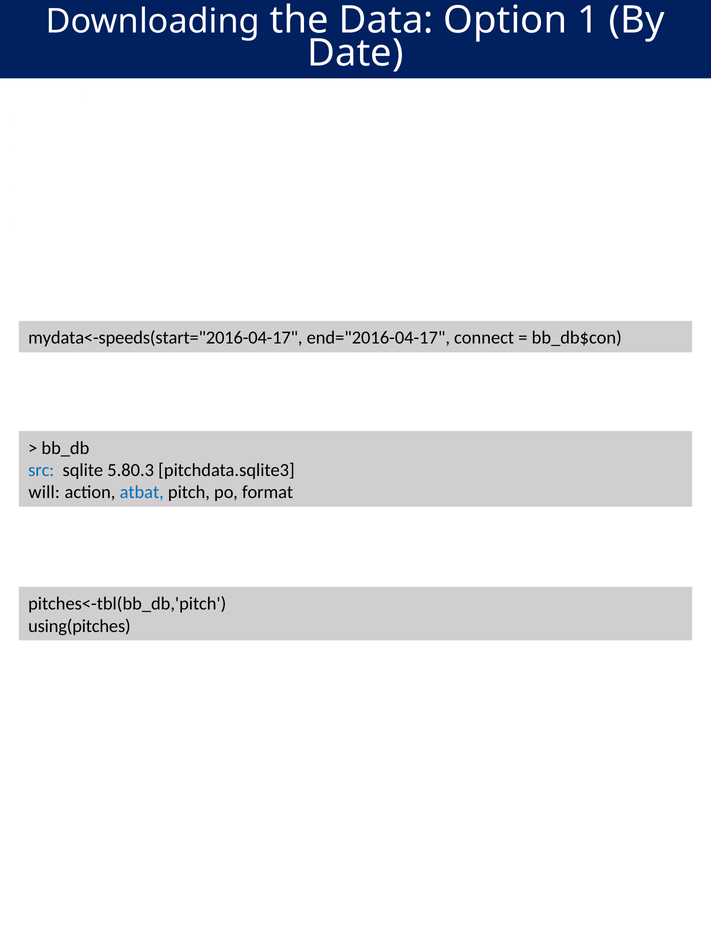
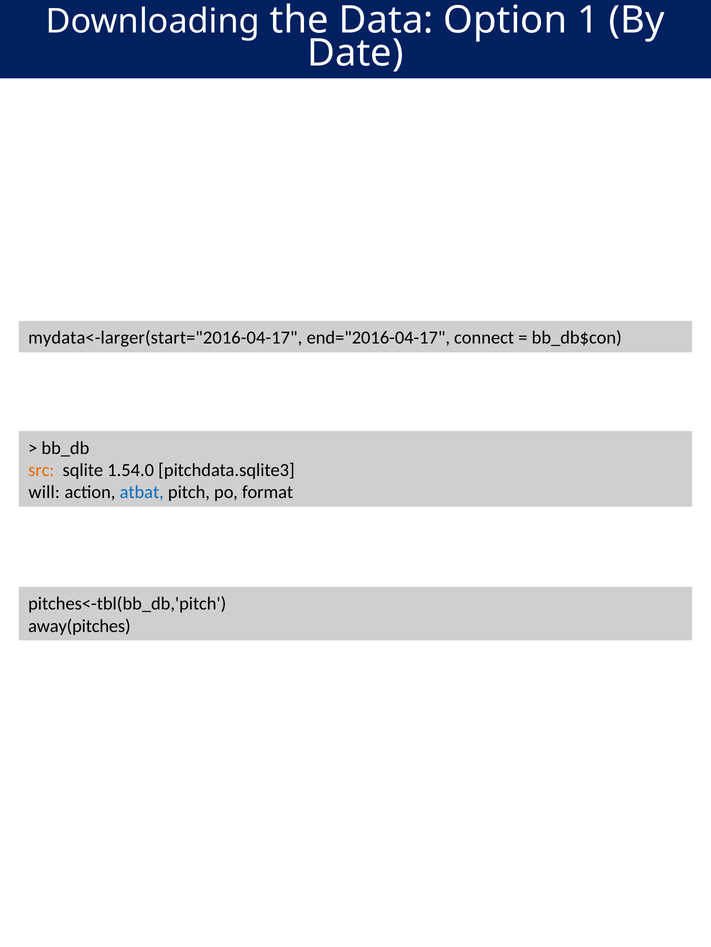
mydata<-speeds(start="2016-04-17: mydata<-speeds(start="2016-04-17 -> mydata<-larger(start="2016-04-17 (165, 338)
src colour: blue -> orange (41, 471)
5.80.3: 5.80.3 -> 1.54.0 (131, 471)
using(pitches: using(pitches -> away(pitches (79, 627)
